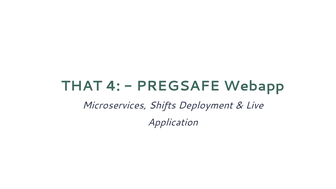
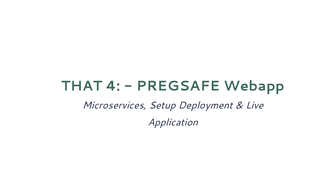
Shifts: Shifts -> Setup (162, 105)
